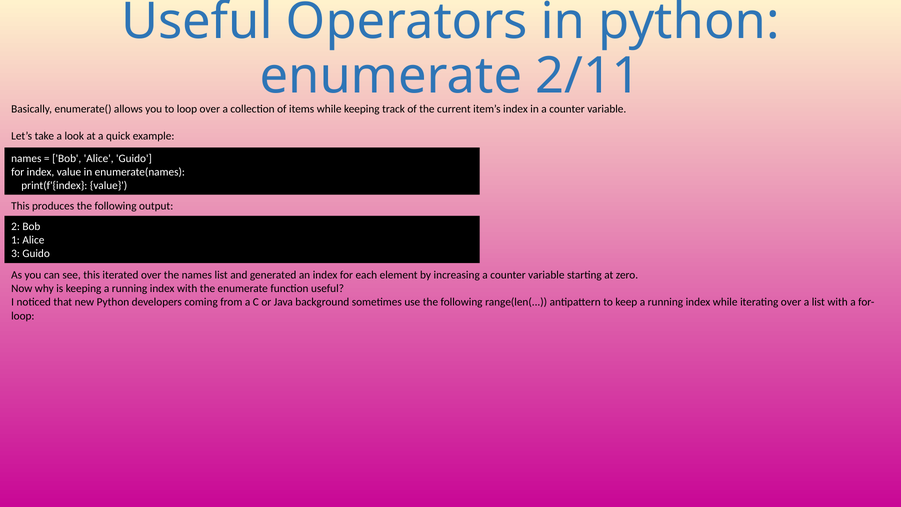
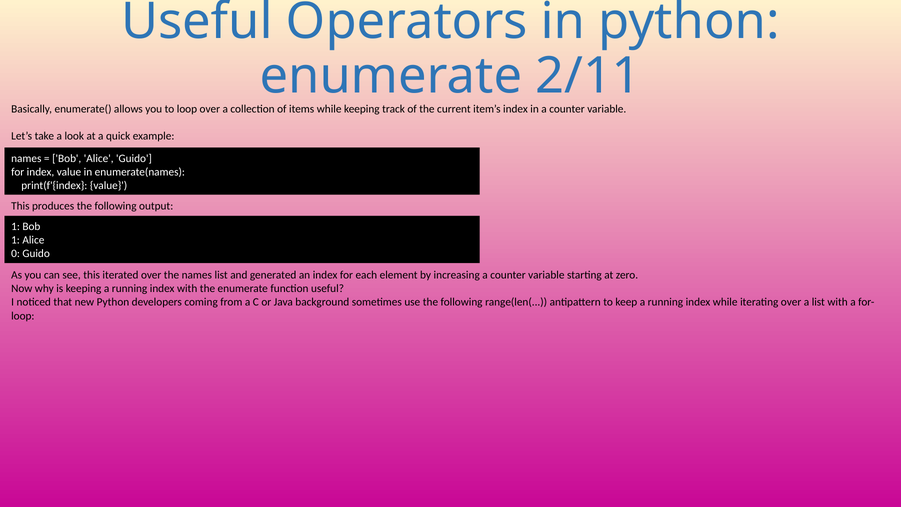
2: 2 -> 1 (16, 227)
3: 3 -> 0 (16, 254)
